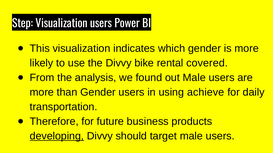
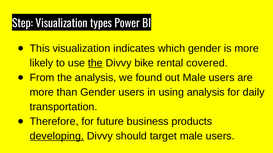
Visualization users: users -> types (101, 24)
the underline: none -> present (95, 63)
using achieve: achieve -> analysis (206, 93)
